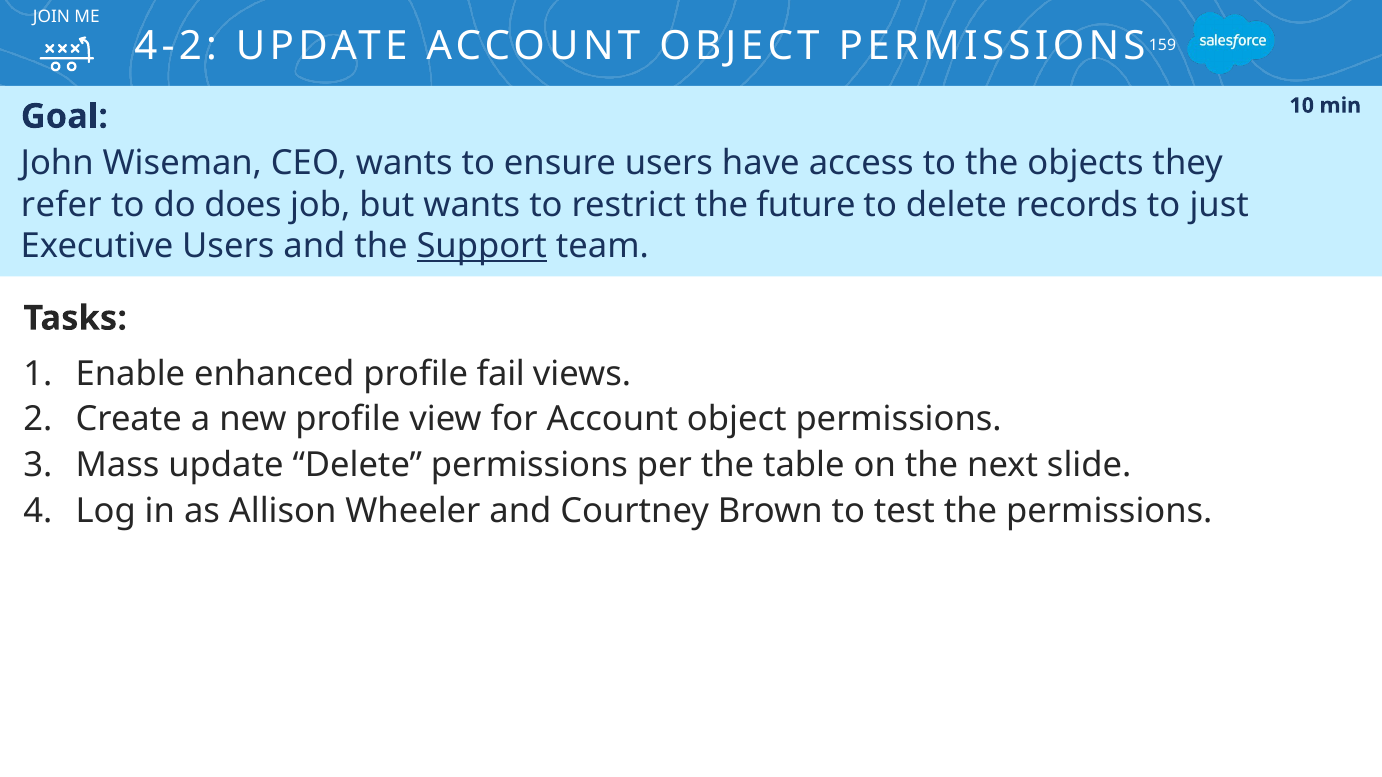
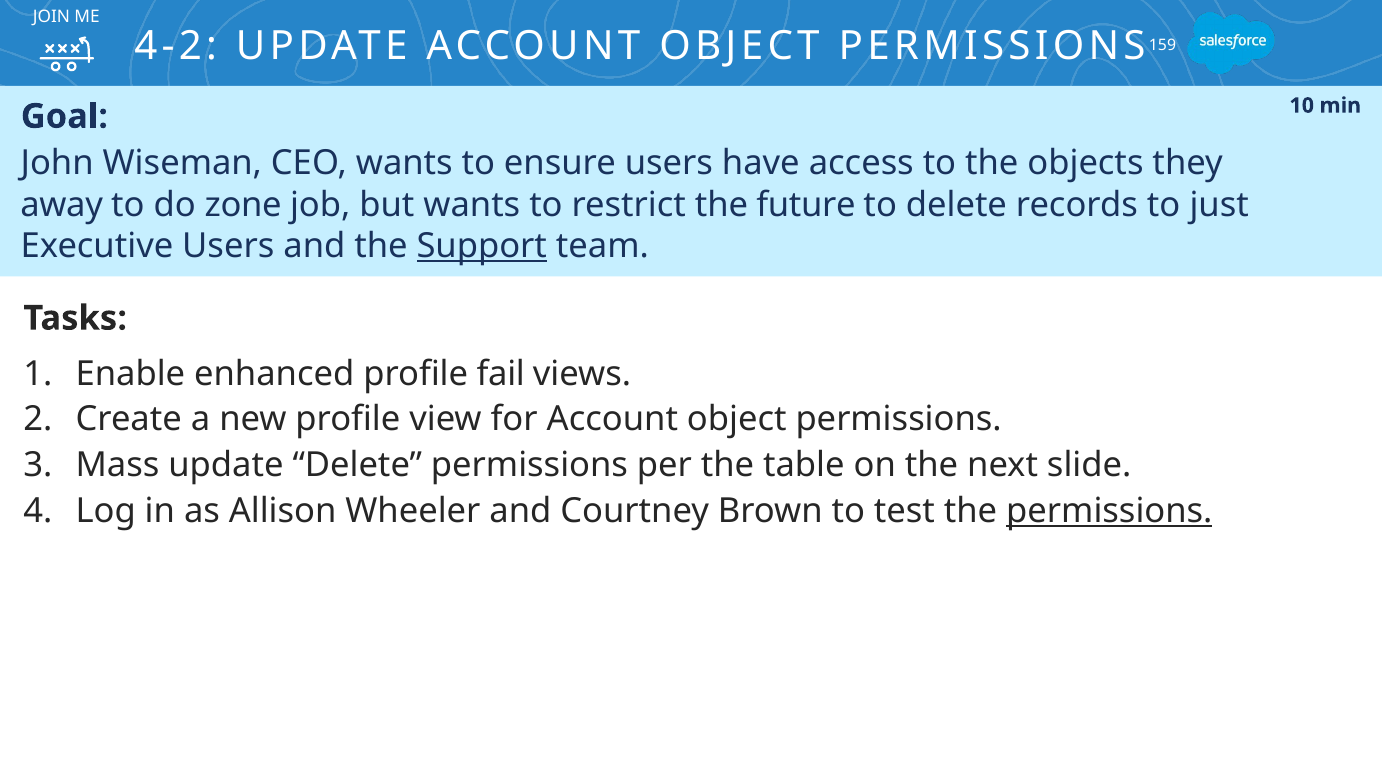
refer: refer -> away (62, 205)
does: does -> zone (243, 205)
permissions underline: none -> present (1109, 511)
